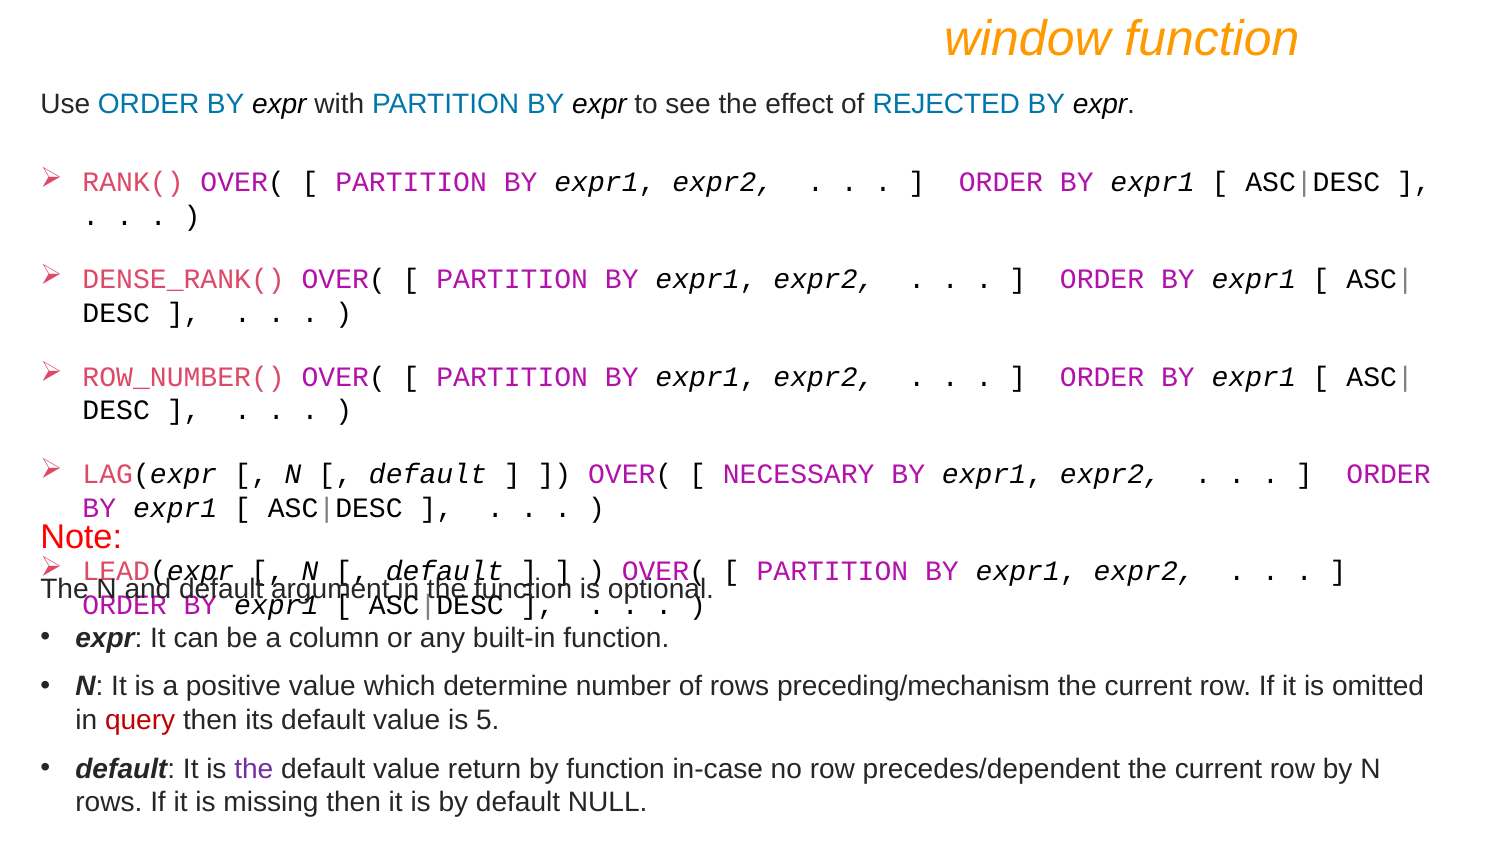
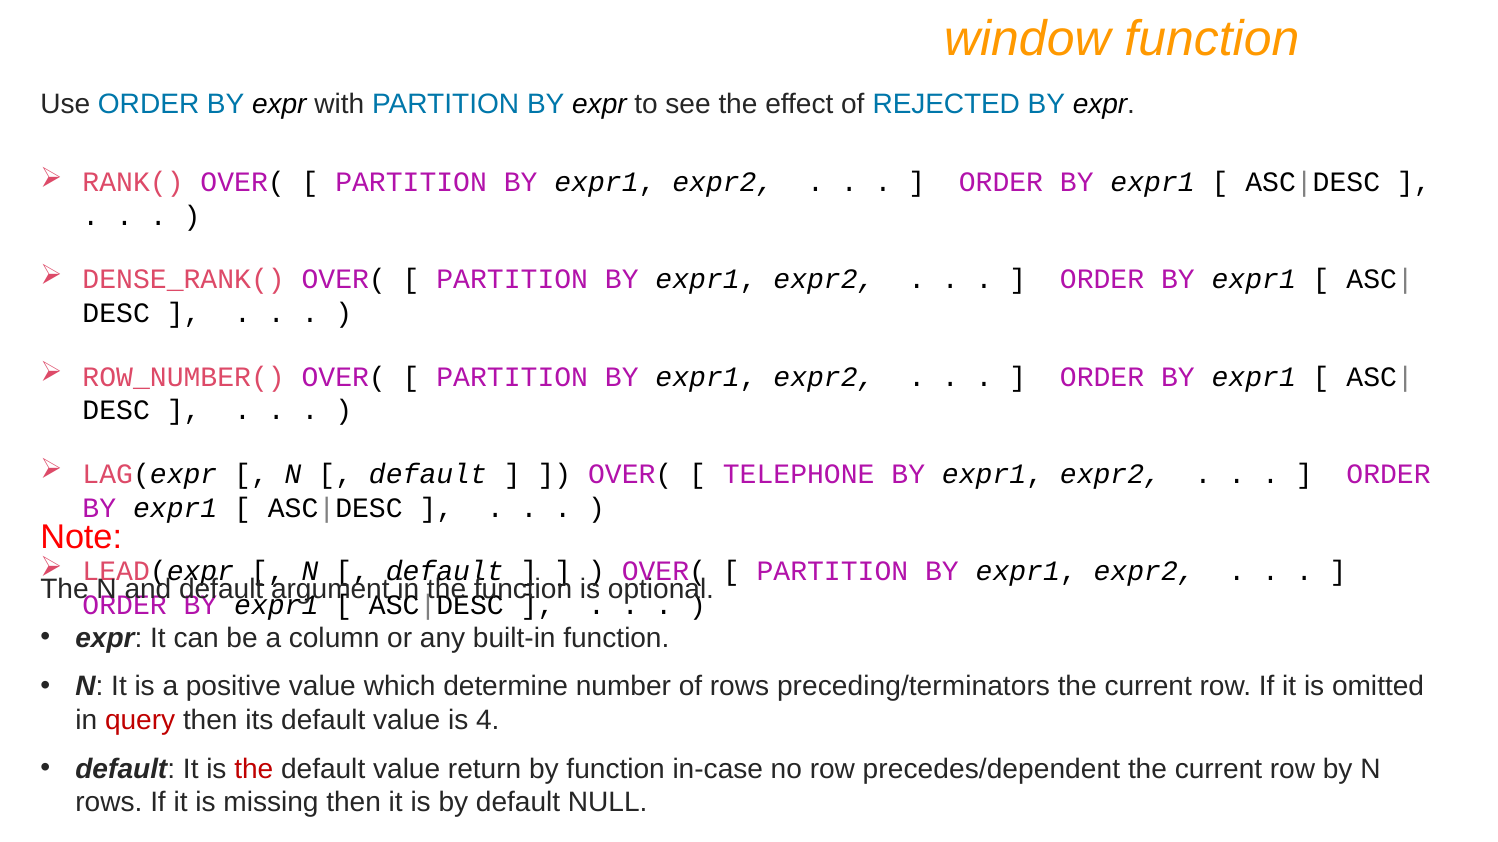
NECESSARY: NECESSARY -> TELEPHONE (799, 474)
preceding/mechanism: preceding/mechanism -> preceding/terminators (914, 687)
5: 5 -> 4 (488, 721)
the colour: purple -> red (254, 770)
